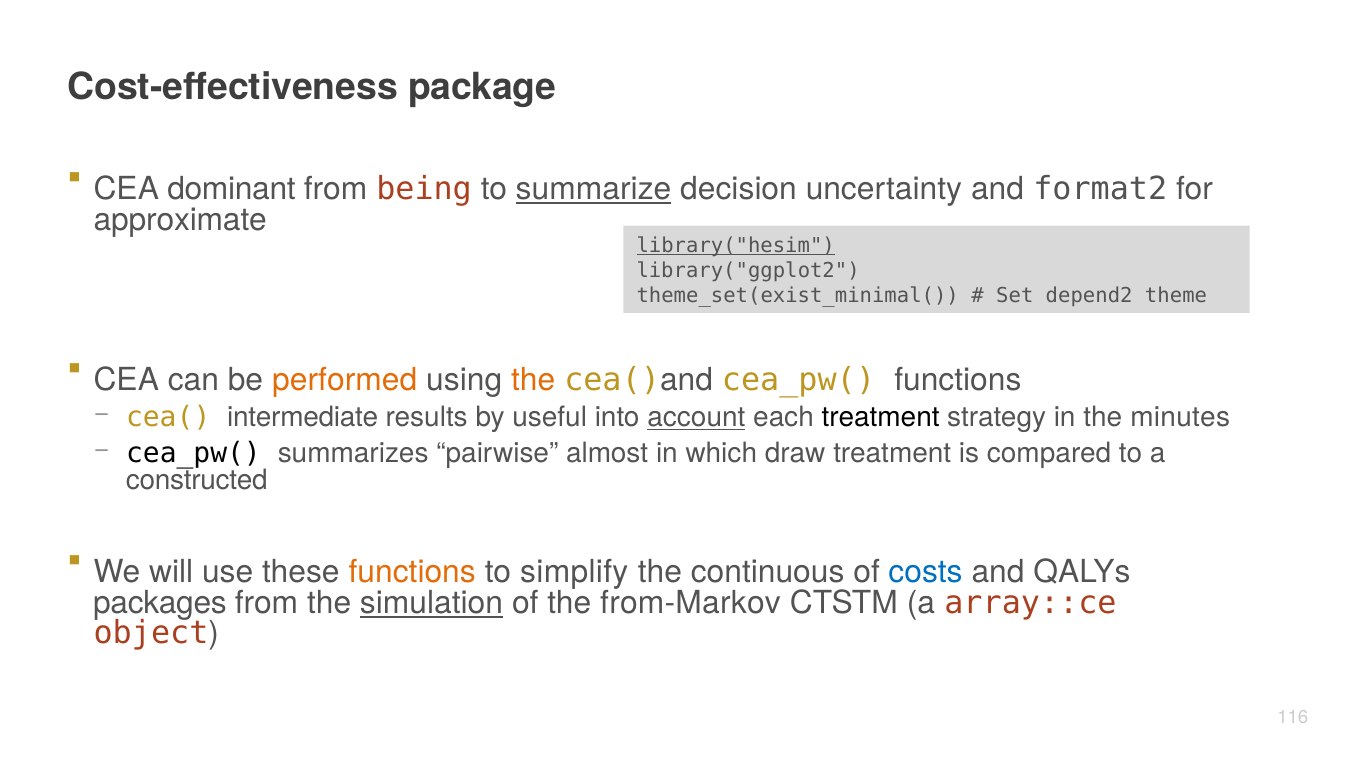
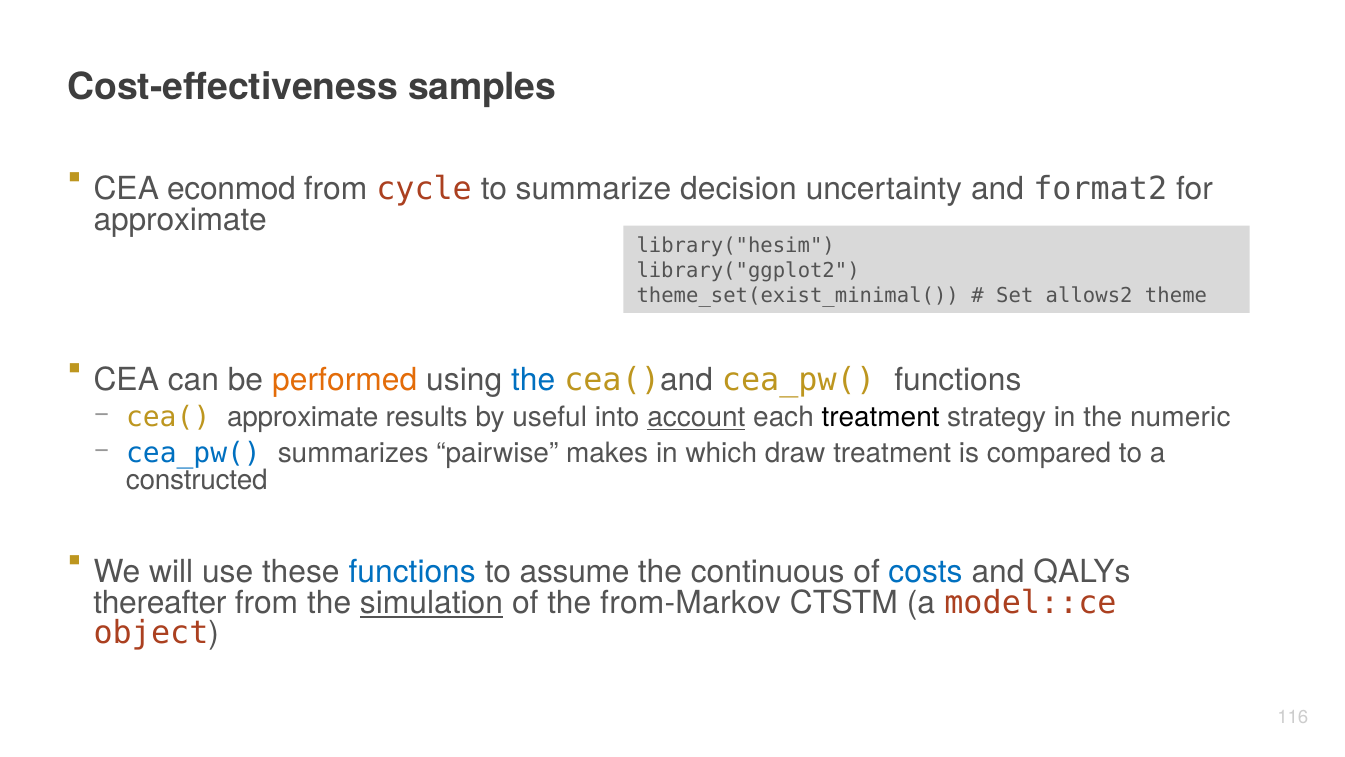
package: package -> samples (482, 87)
dominant: dominant -> econmod (232, 189)
being: being -> cycle (424, 189)
summarize underline: present -> none (594, 189)
library("hesim underline: present -> none (736, 246)
depend2: depend2 -> allows2 (1089, 295)
the colour: orange -> blue (533, 380)
cea( intermediate: intermediate -> approximate (303, 417)
minutes: minutes -> numeric (1180, 417)
cea_pw( colour: black -> blue (193, 453)
almost: almost -> makes (607, 453)
functions colour: orange -> blue (412, 572)
simplify: simplify -> assume (575, 572)
packages: packages -> thereafter (160, 603)
array::ce: array::ce -> model::ce (1030, 603)
